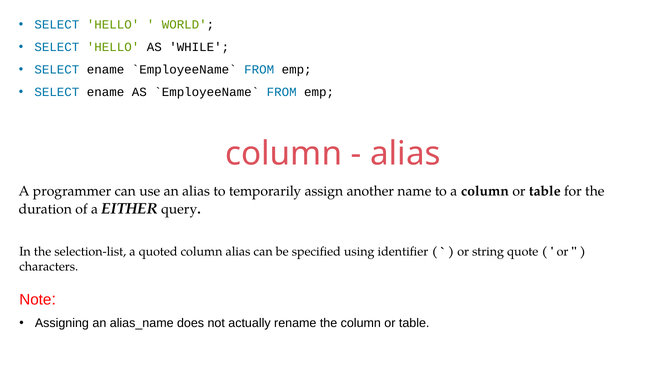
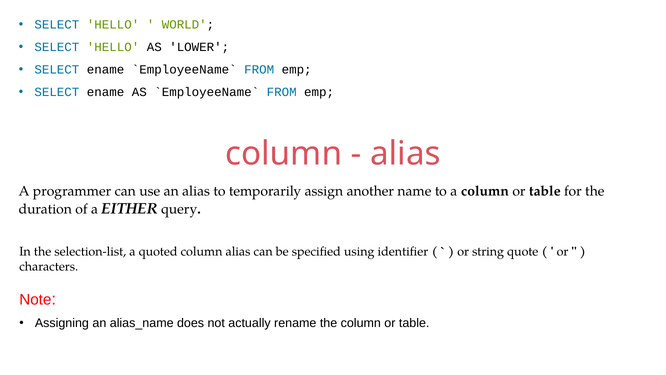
WHILE: WHILE -> LOWER (199, 47)
